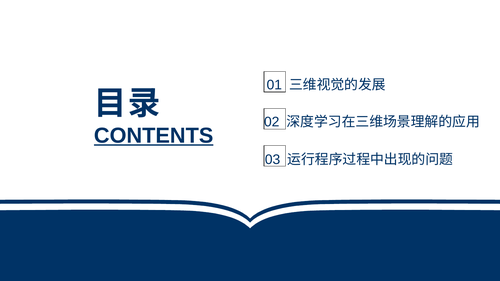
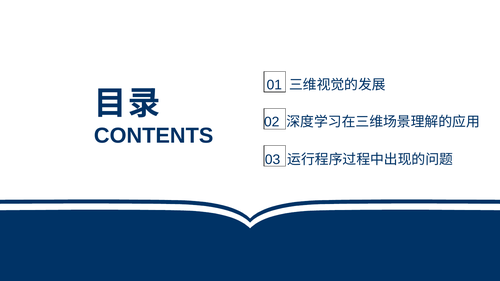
CONTENTS underline: present -> none (154, 136)
